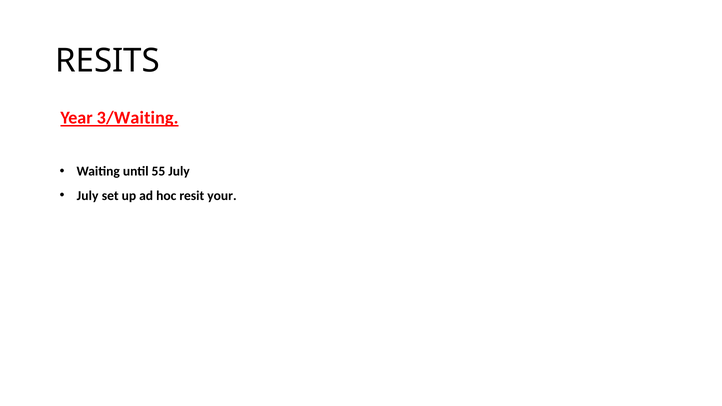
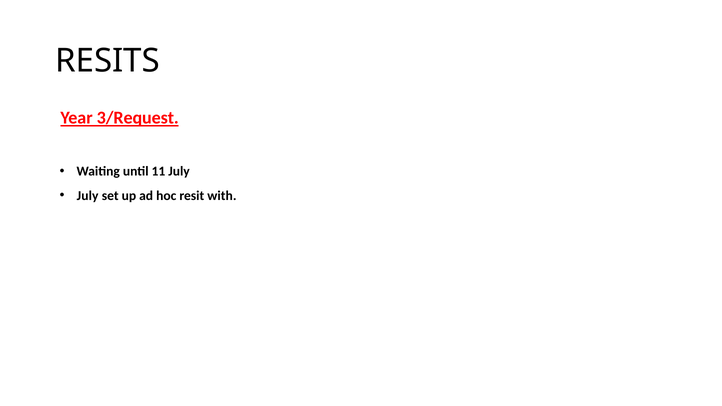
3/Waiting: 3/Waiting -> 3/Request (138, 118)
55: 55 -> 11 (158, 171)
your: your -> with (222, 196)
